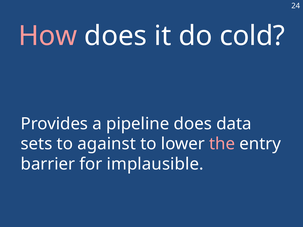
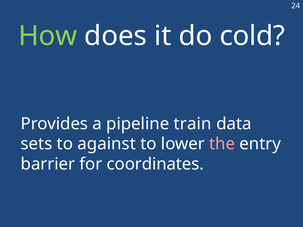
How colour: pink -> light green (48, 36)
pipeline does: does -> train (193, 124)
implausible: implausible -> coordinates (155, 164)
